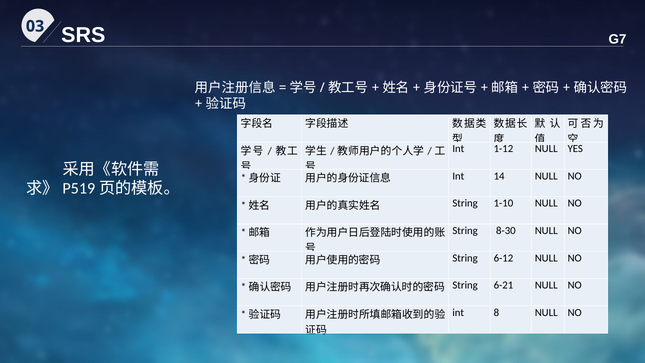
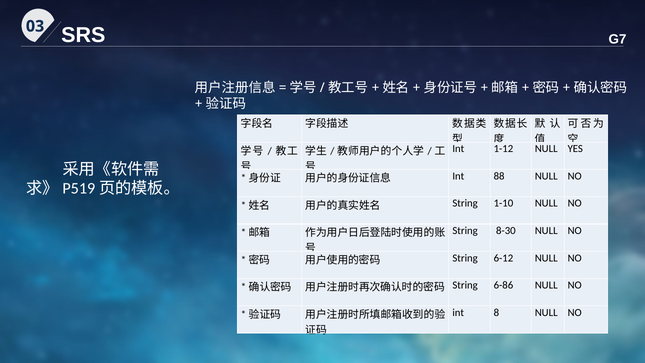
14: 14 -> 88 (499, 176)
6-21: 6-21 -> 6-86 (503, 285)
